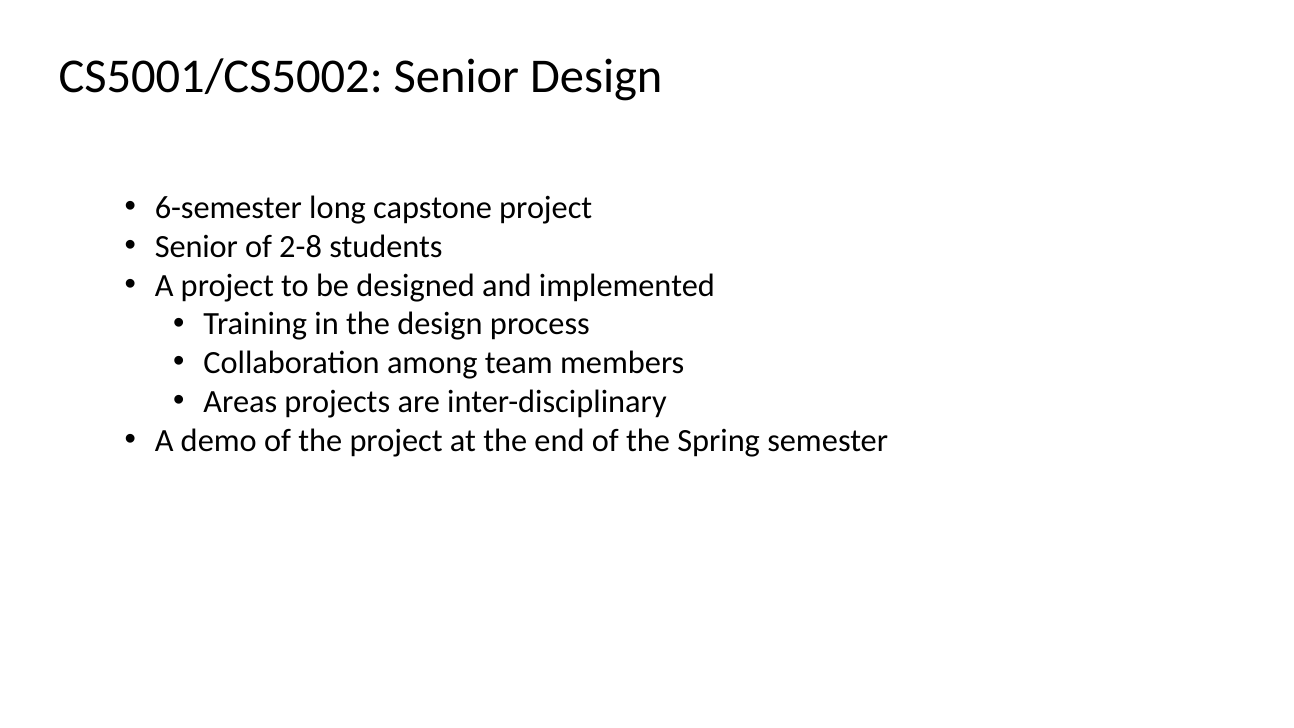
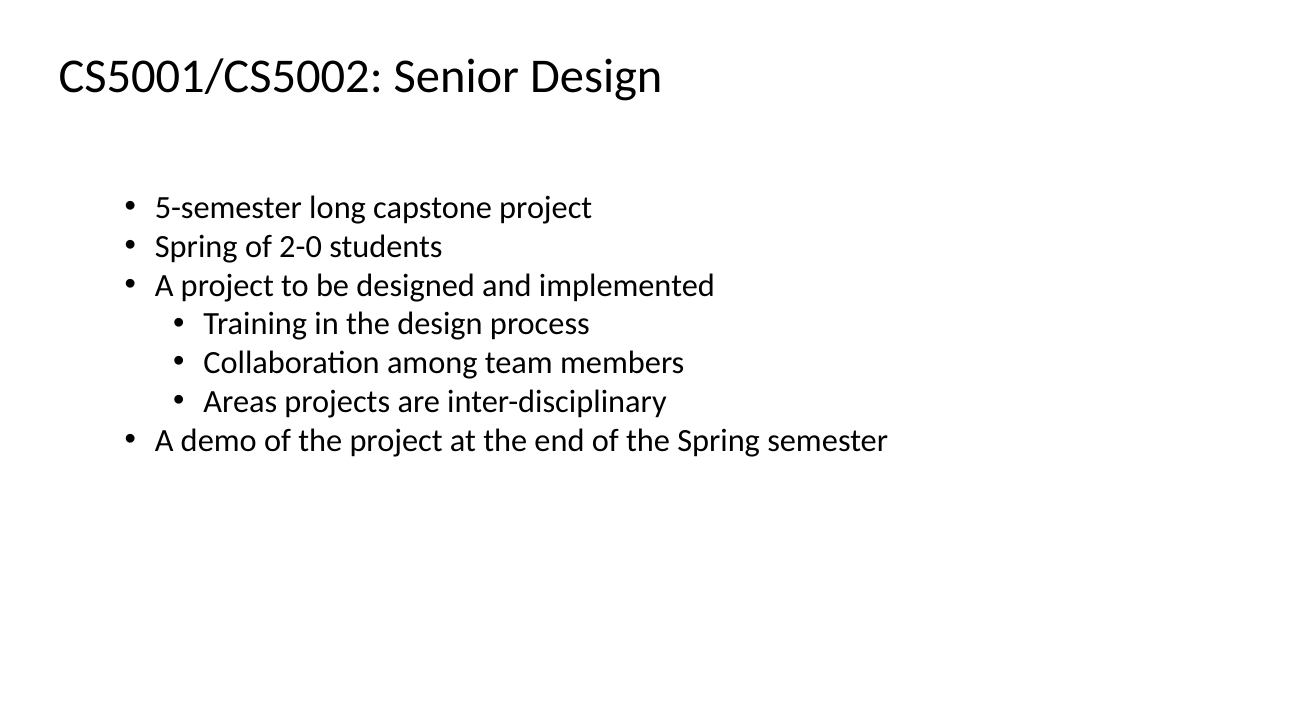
6-semester: 6-semester -> 5-semester (228, 208)
Senior: Senior -> Spring (196, 247)
2-8: 2-8 -> 2-0 (301, 247)
